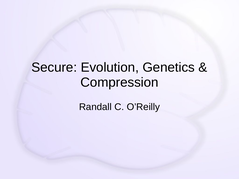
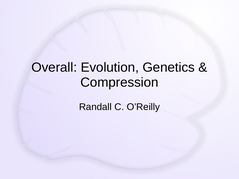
Secure: Secure -> Overall (54, 68)
